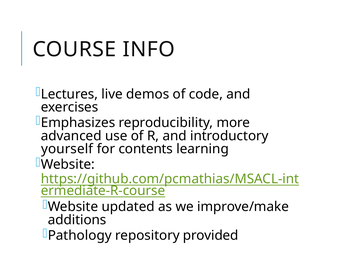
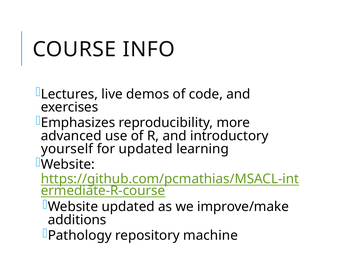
for contents: contents -> updated (146, 149)
provided: provided -> machine (211, 236)
